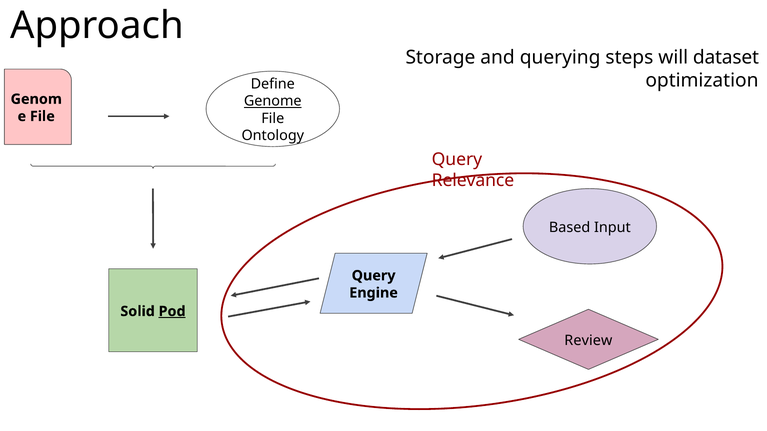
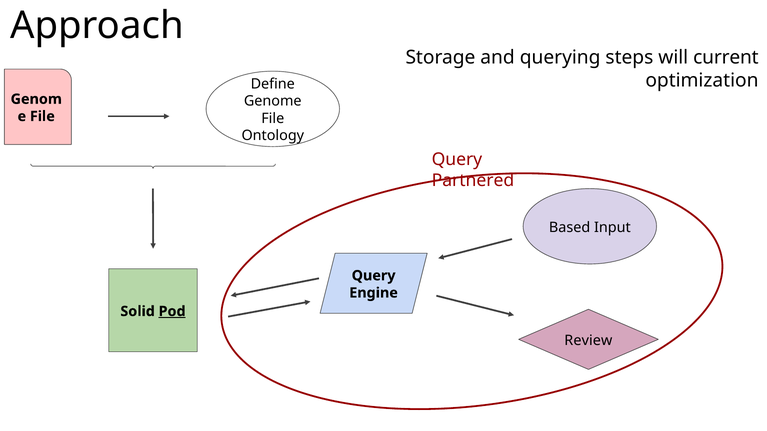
dataset: dataset -> current (726, 58)
Genome underline: present -> none (273, 101)
Relevance: Relevance -> Partnered (473, 181)
